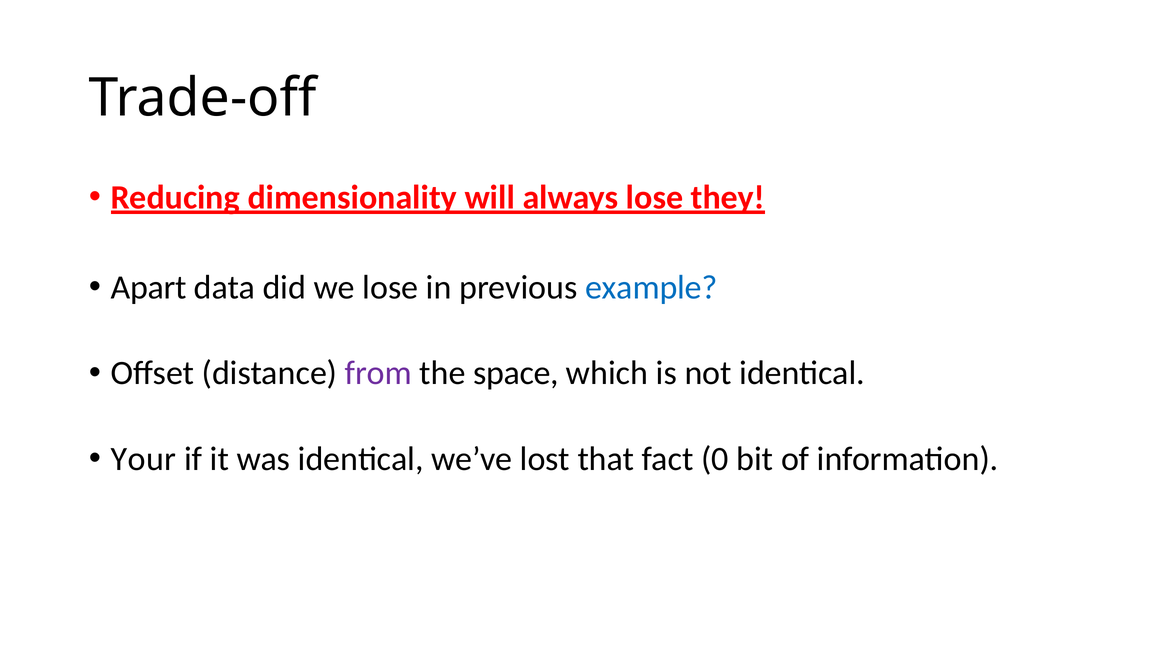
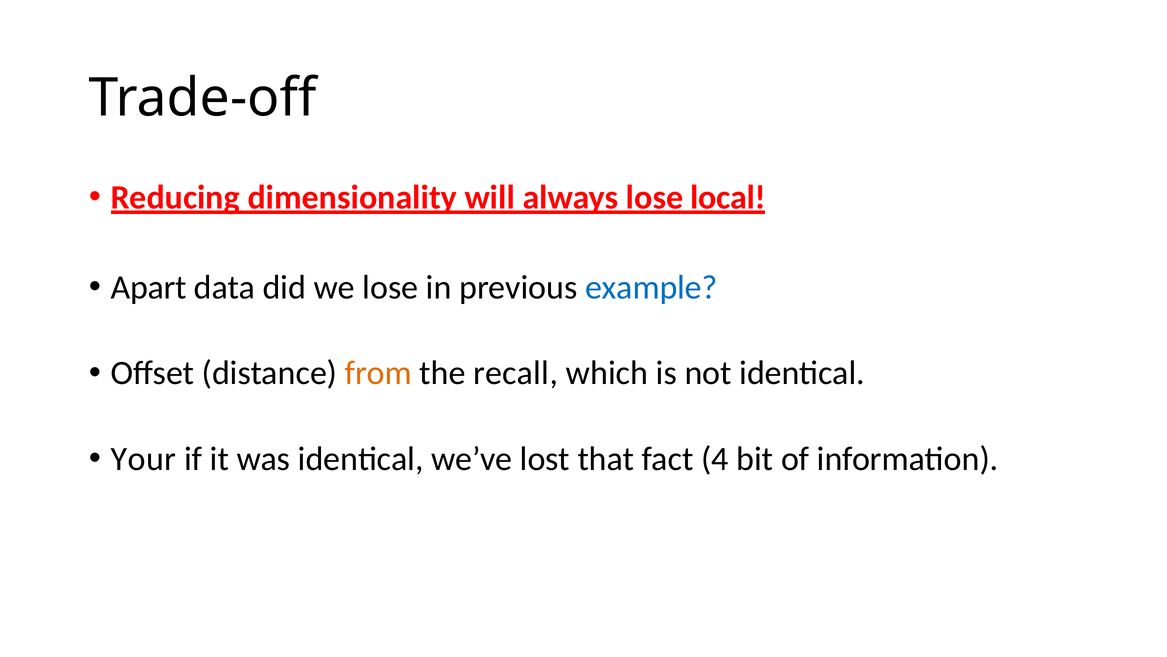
they: they -> local (728, 197)
from colour: purple -> orange (378, 373)
space: space -> recall (516, 373)
0: 0 -> 4 (715, 459)
